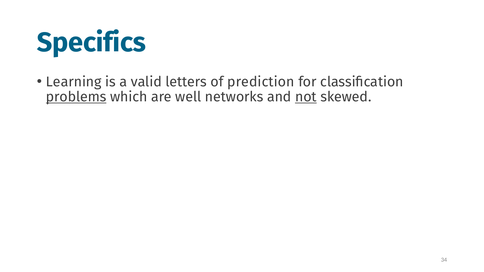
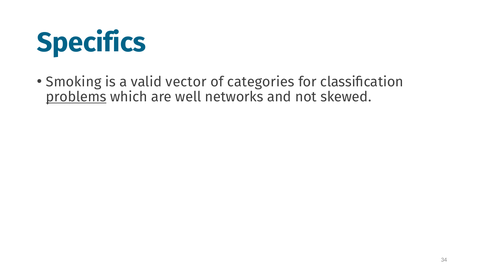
Learning: Learning -> Smoking (74, 82)
letters: letters -> vector (186, 82)
prediction: prediction -> categories (261, 82)
not underline: present -> none (306, 97)
